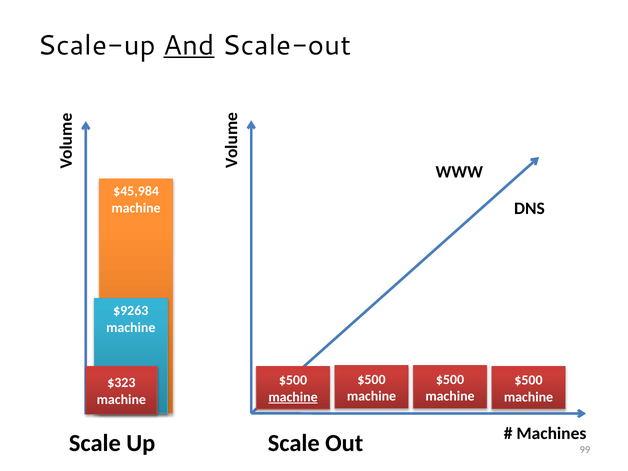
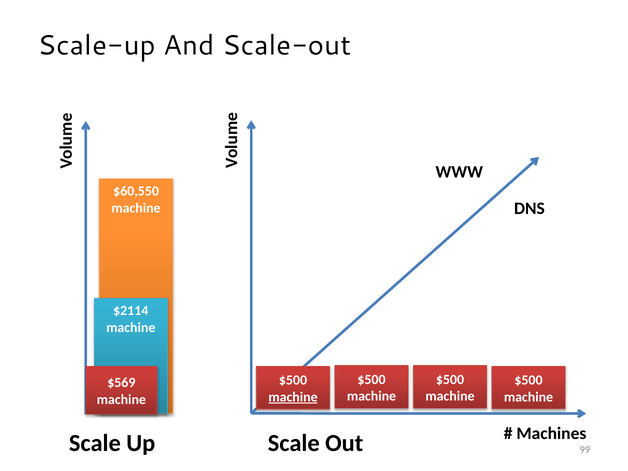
And underline: present -> none (189, 45)
$45,984: $45,984 -> $60,550 (136, 191)
$9263: $9263 -> $2114 (131, 311)
$323: $323 -> $569 (121, 383)
